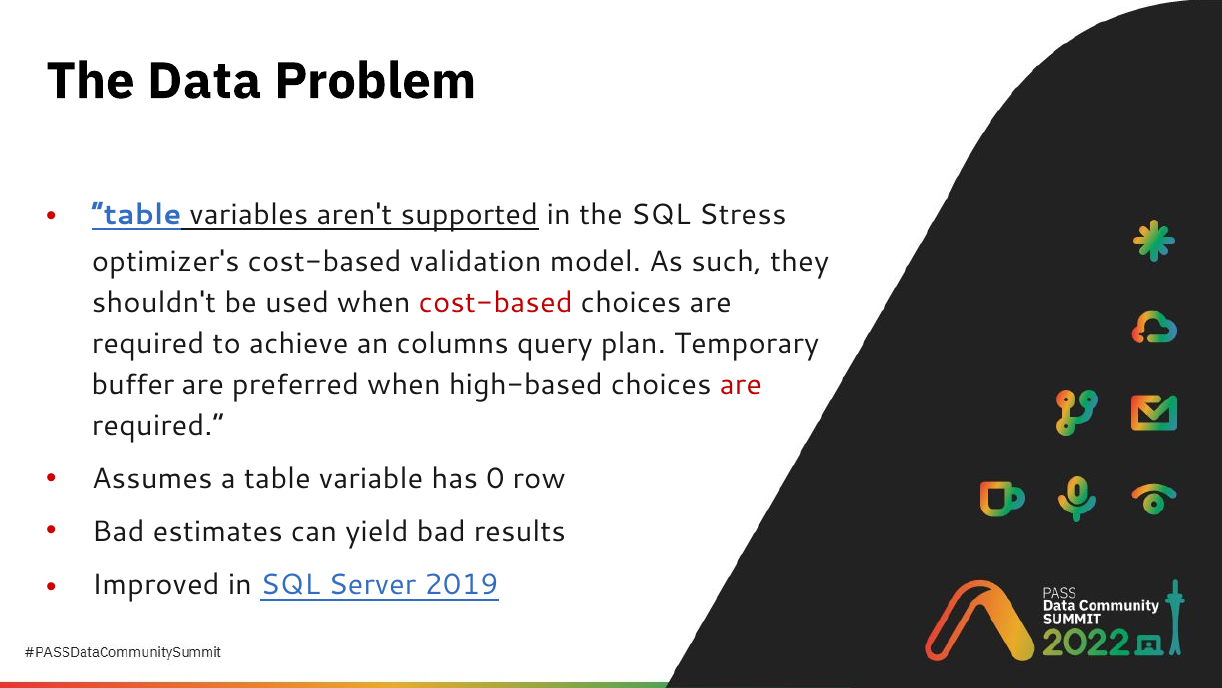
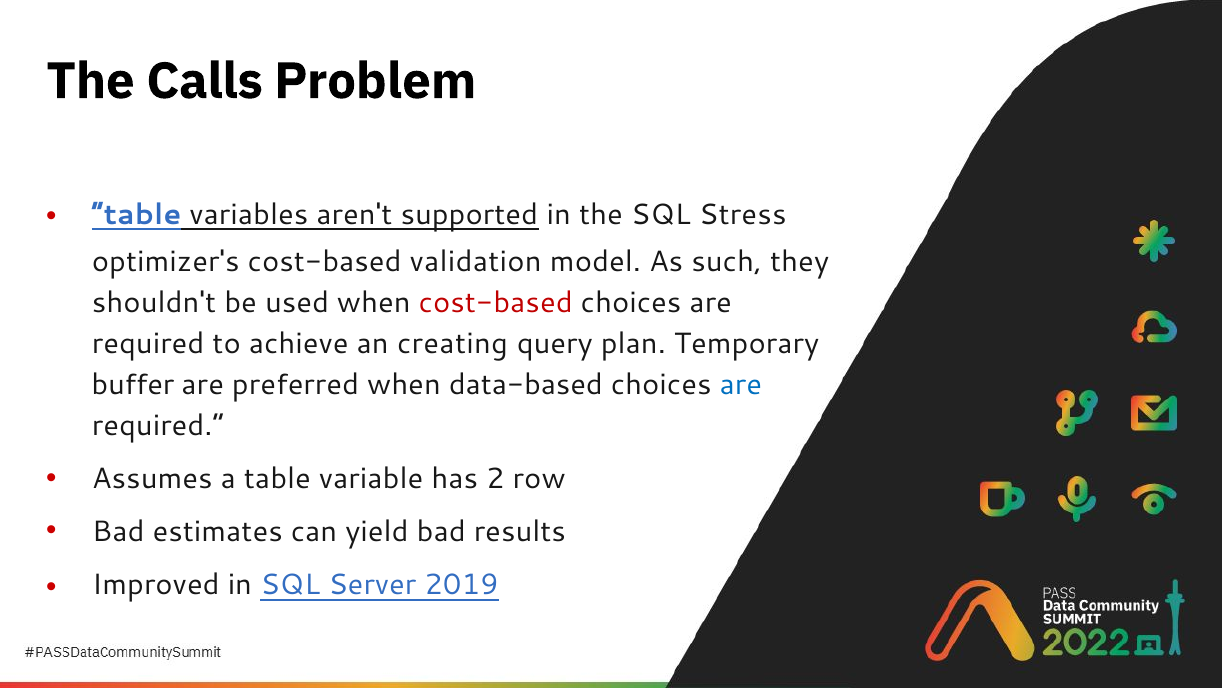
Data: Data -> Calls (205, 81)
columns: columns -> creating (453, 344)
high-based: high-based -> data-based (526, 385)
are colour: red -> blue (741, 385)
0: 0 -> 2 (495, 478)
